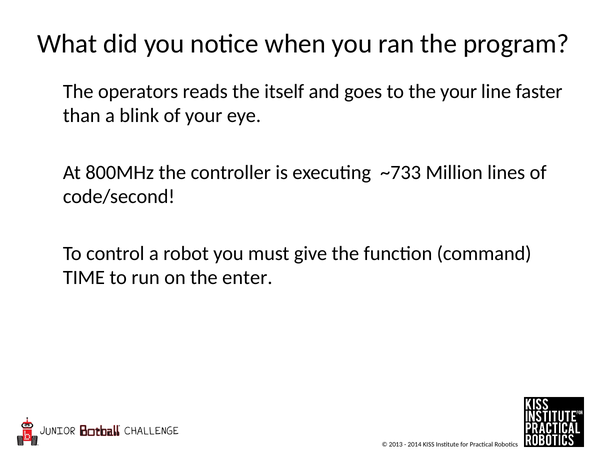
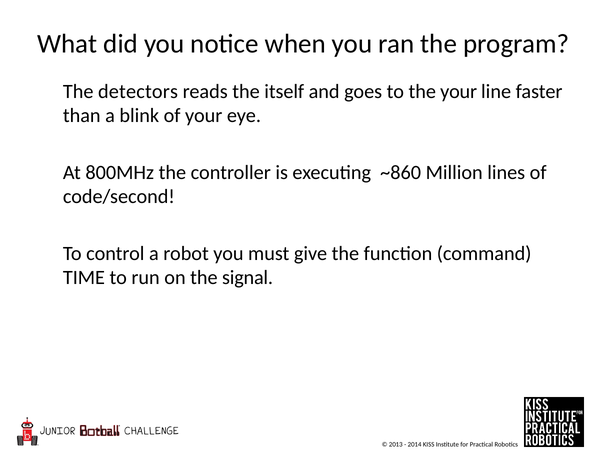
operators: operators -> detectors (138, 91)
~733: ~733 -> ~860 (401, 172)
enter: enter -> signal (248, 277)
